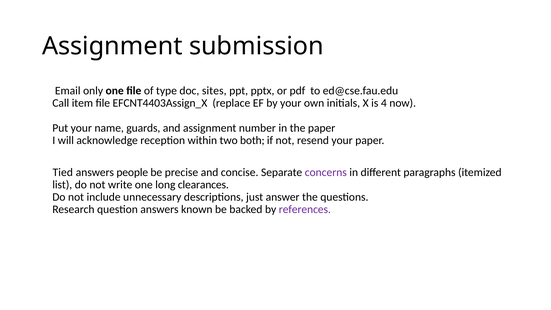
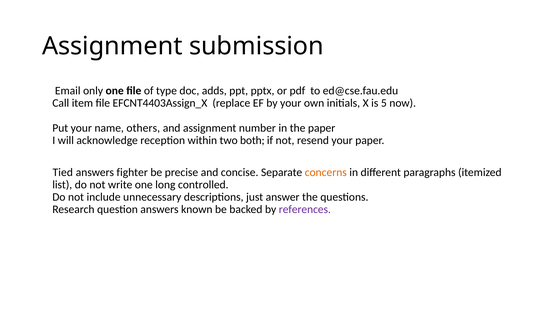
sites: sites -> adds (214, 91)
4: 4 -> 5 (384, 103)
guards: guards -> others (143, 128)
people: people -> fighter (132, 172)
concerns colour: purple -> orange (326, 172)
clearances: clearances -> controlled (203, 185)
